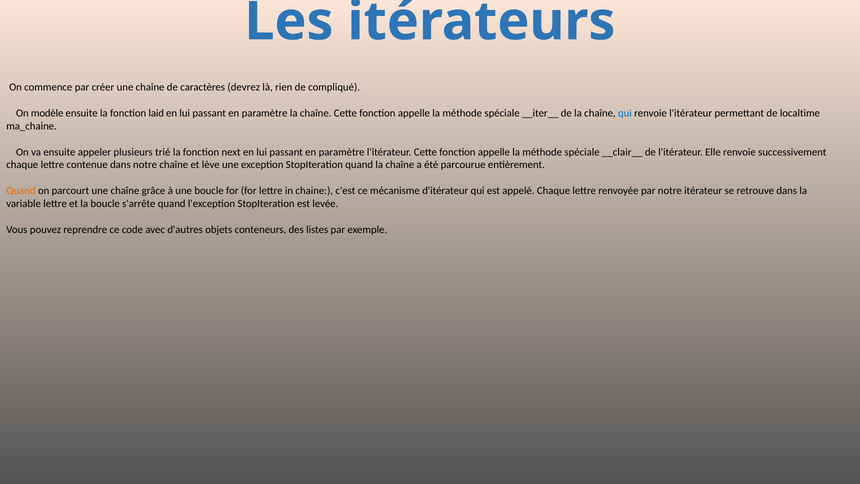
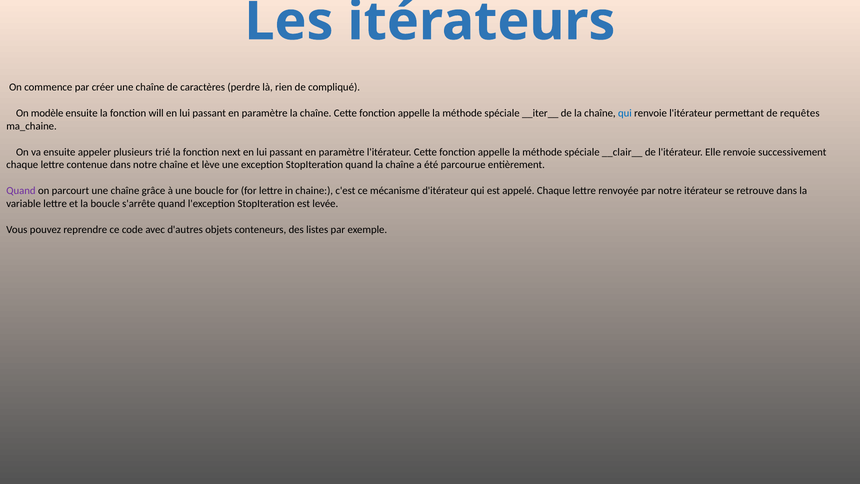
devrez: devrez -> perdre (244, 87)
laid: laid -> will (156, 113)
localtime: localtime -> requêtes (800, 113)
Quand colour: orange -> purple (21, 191)
